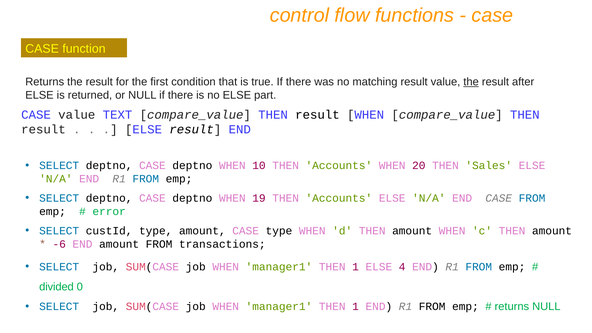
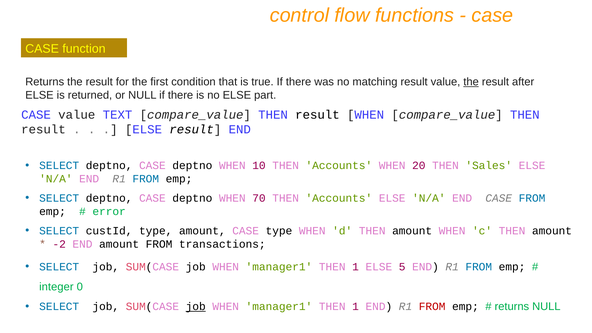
19: 19 -> 70 (259, 198)
-6: -6 -> -2 (59, 244)
4: 4 -> 5 (402, 267)
divided: divided -> integer (56, 287)
job underline: none -> present (196, 307)
FROM colour: black -> red (432, 307)
